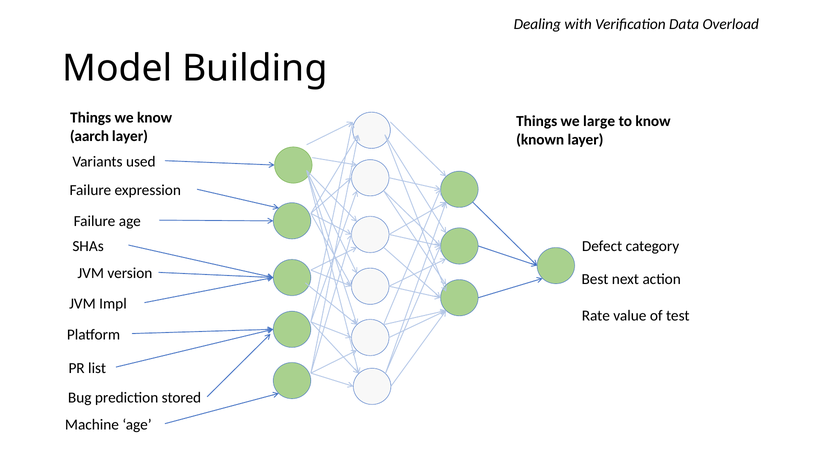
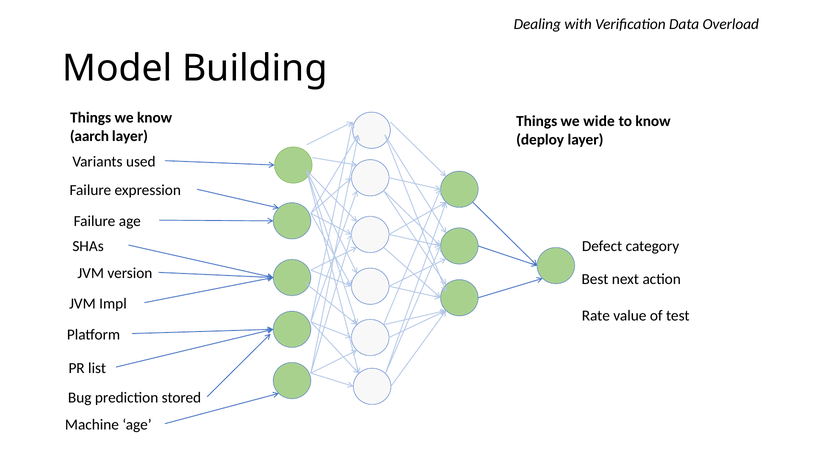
large: large -> wide (599, 121)
known: known -> deploy (540, 140)
